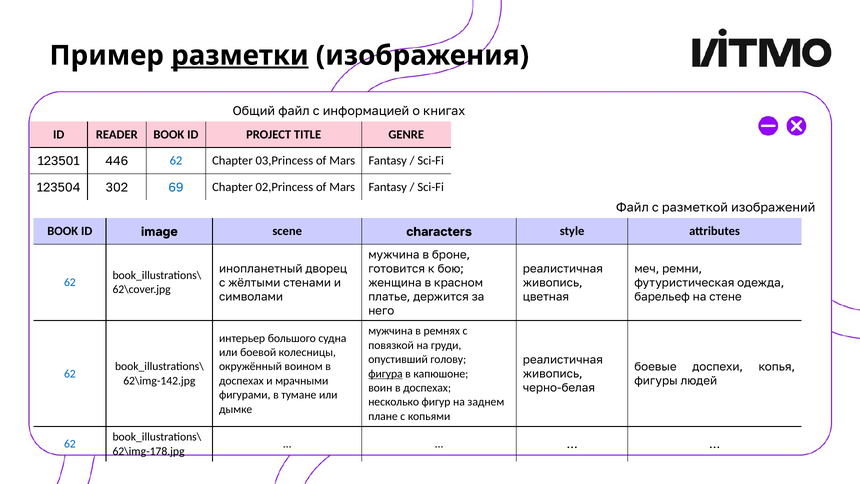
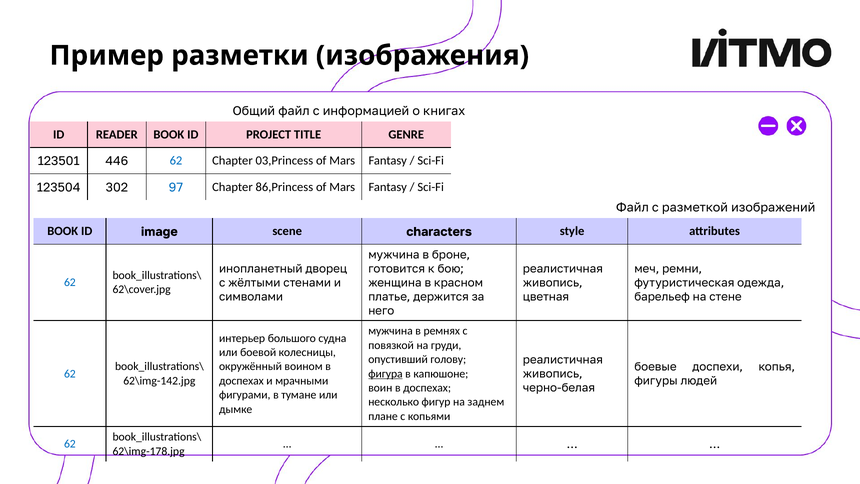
разметки underline: present -> none (240, 56)
69: 69 -> 97 (176, 187)
02,Princess: 02,Princess -> 86,Princess (284, 187)
